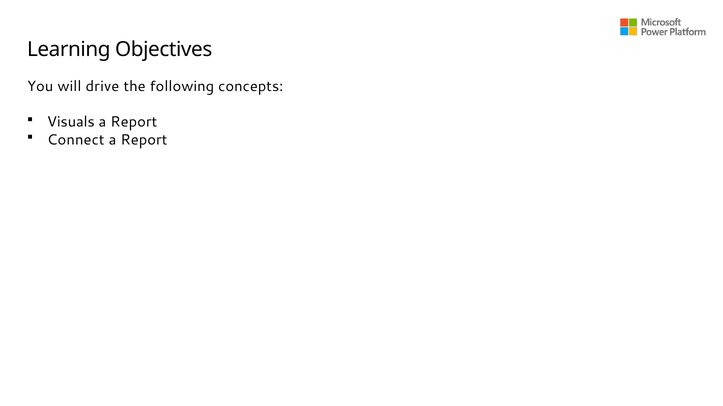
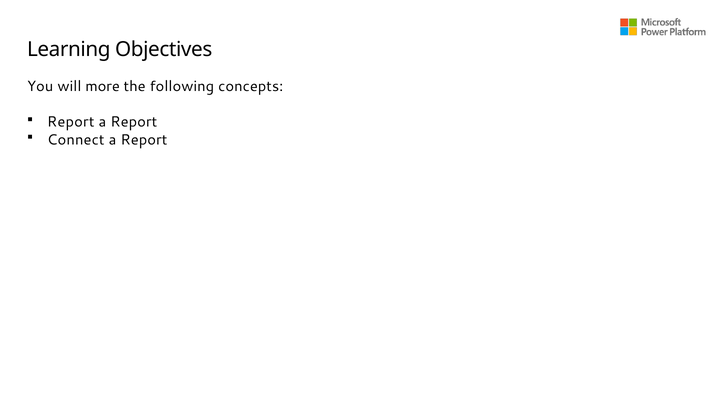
drive: drive -> more (103, 87)
Visuals: Visuals -> Report (71, 122)
